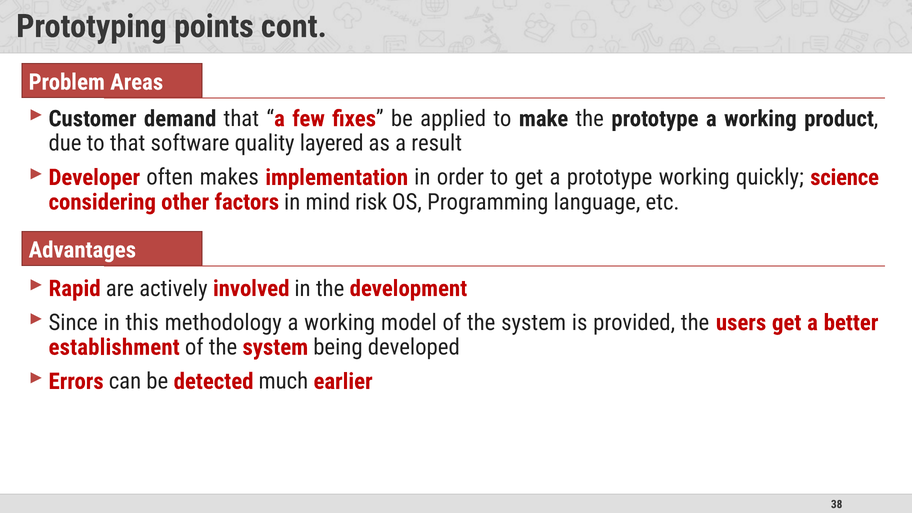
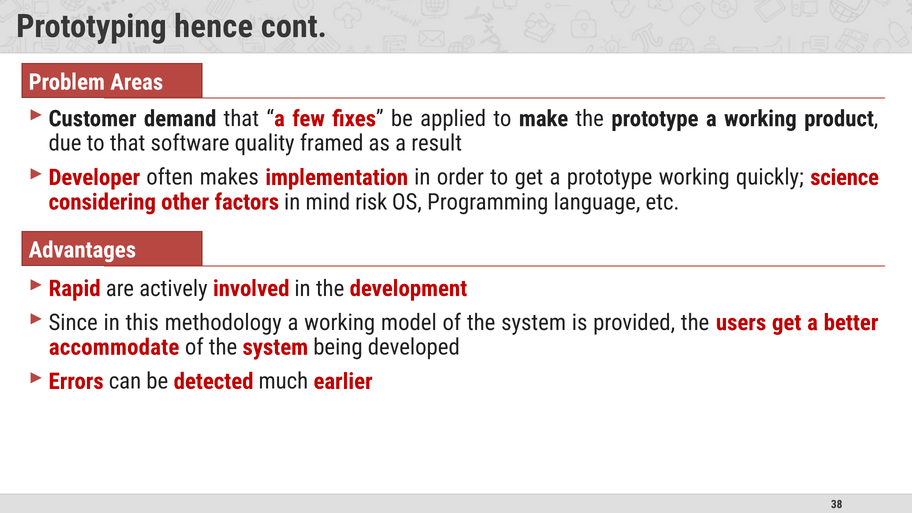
points: points -> hence (214, 26)
layered: layered -> framed (332, 143)
establishment: establishment -> accommodate (114, 347)
